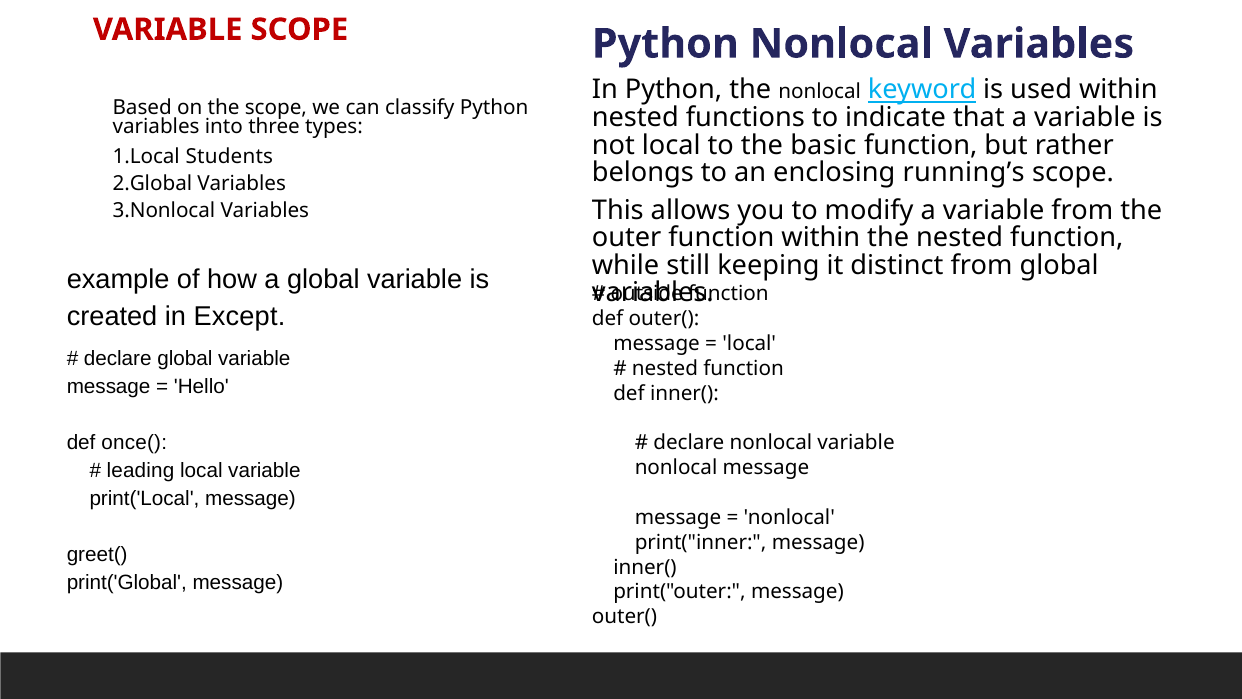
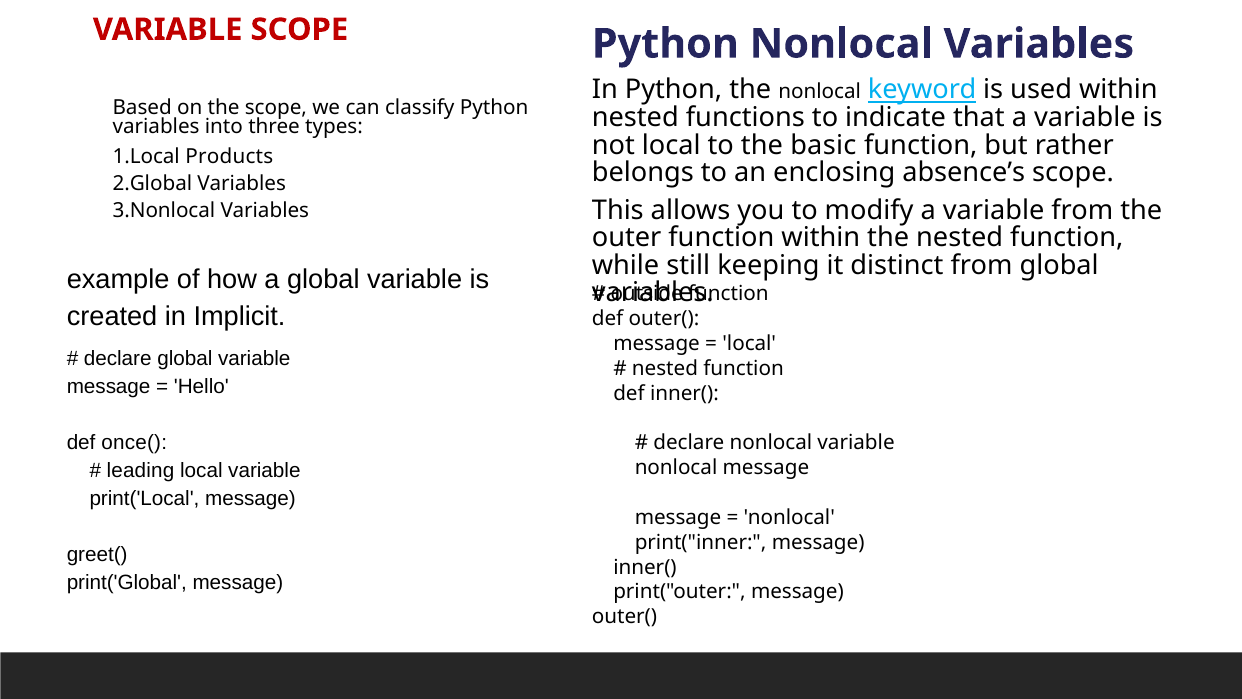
Students: Students -> Products (229, 156)
running’s: running’s -> absence’s (964, 172)
Except: Except -> Implicit (240, 316)
